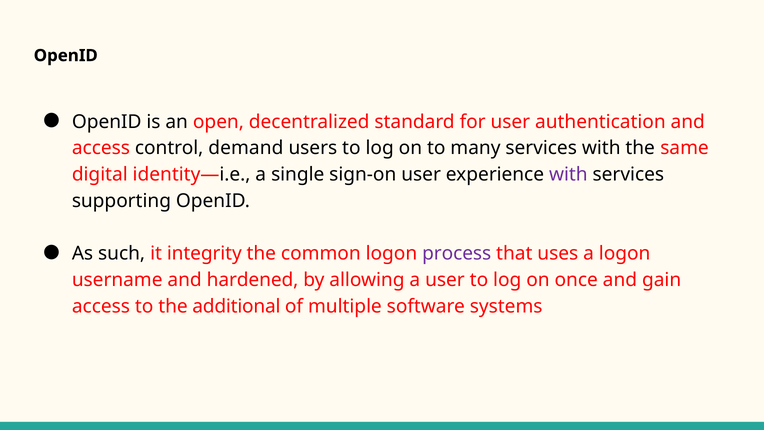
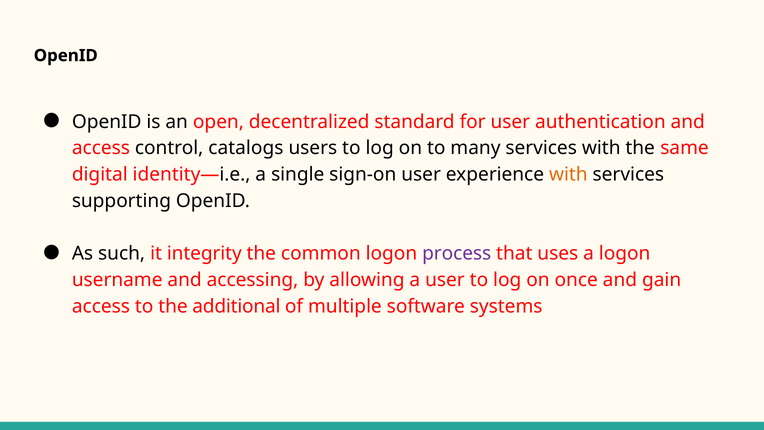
demand: demand -> catalogs (246, 148)
with colour: purple -> orange (568, 174)
hardened: hardened -> accessing (252, 280)
